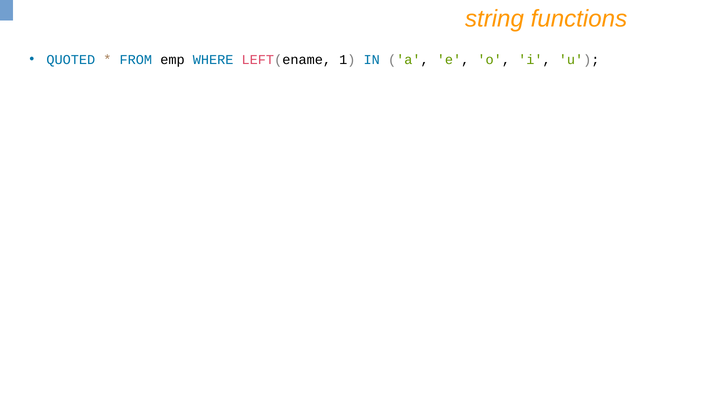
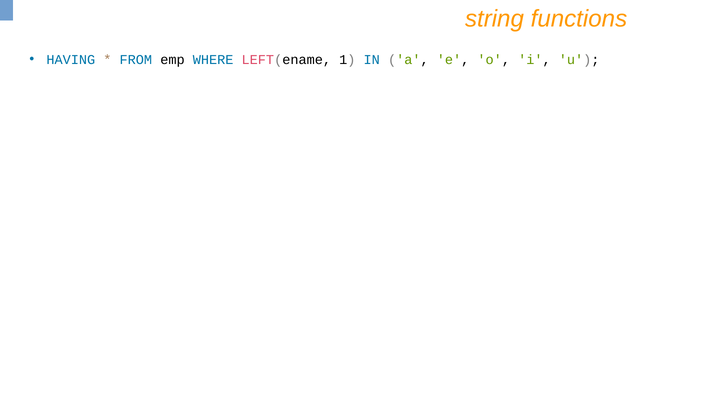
QUOTED: QUOTED -> HAVING (71, 60)
